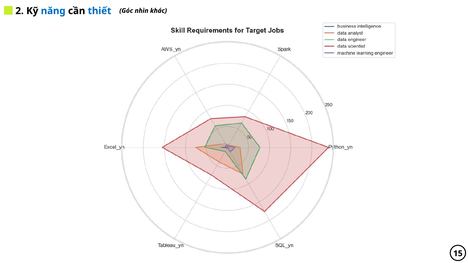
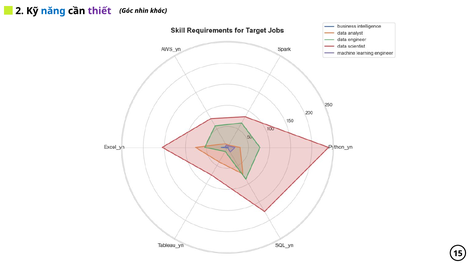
thiết colour: blue -> purple (100, 11)
